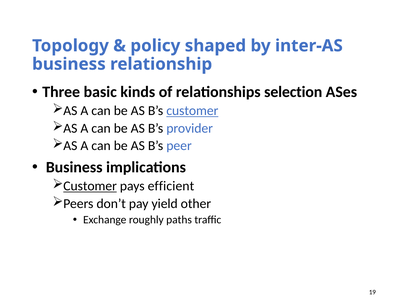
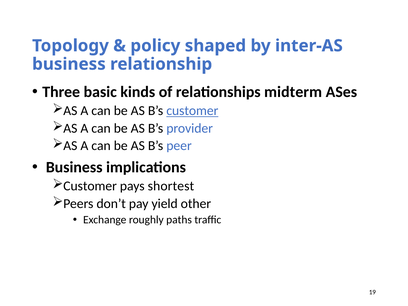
selection: selection -> midterm (293, 92)
Customer underline: present -> none (90, 186)
efficient: efficient -> shortest (171, 186)
